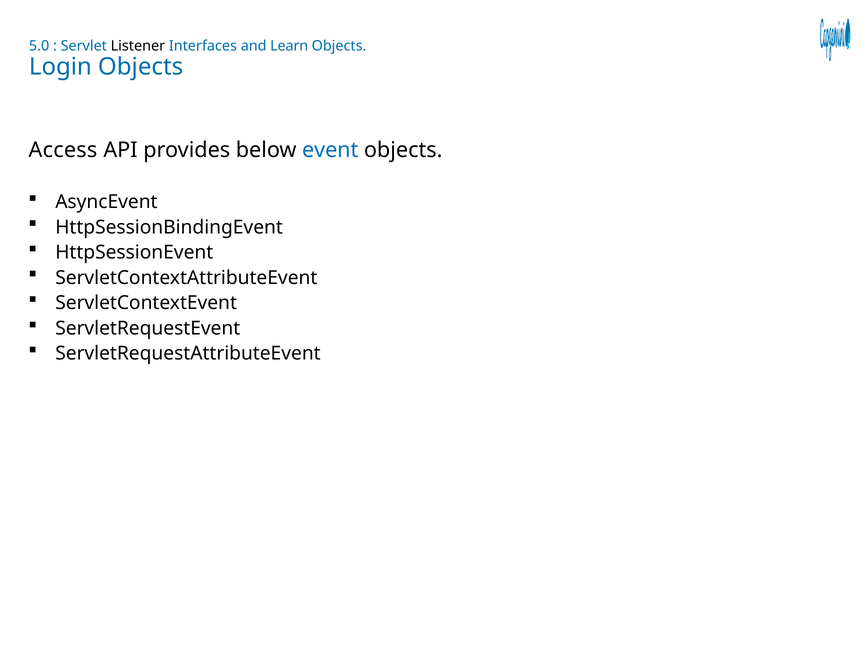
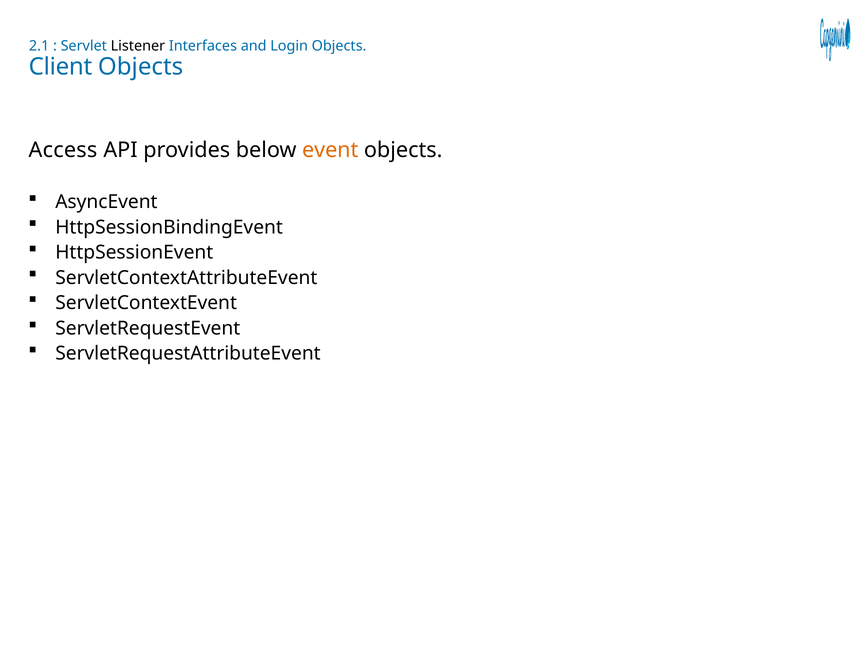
5.0: 5.0 -> 2.1 (39, 46)
Learn: Learn -> Login (289, 46)
Login: Login -> Client (61, 67)
event colour: blue -> orange (330, 150)
